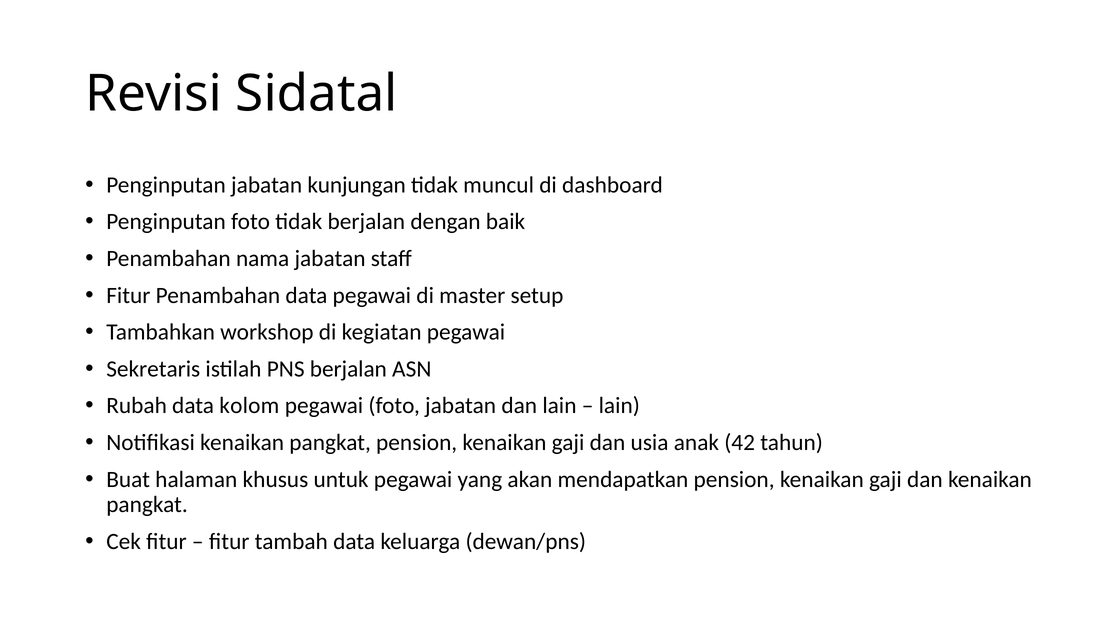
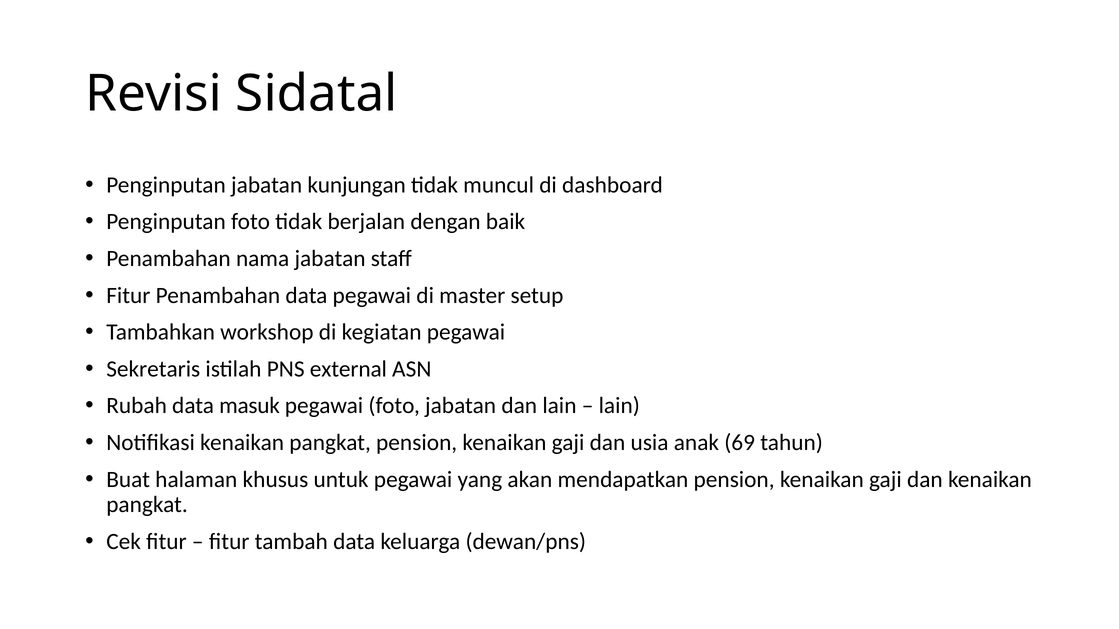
PNS berjalan: berjalan -> external (348, 369)
kolom: kolom -> masuk (250, 406)
42: 42 -> 69 (740, 443)
